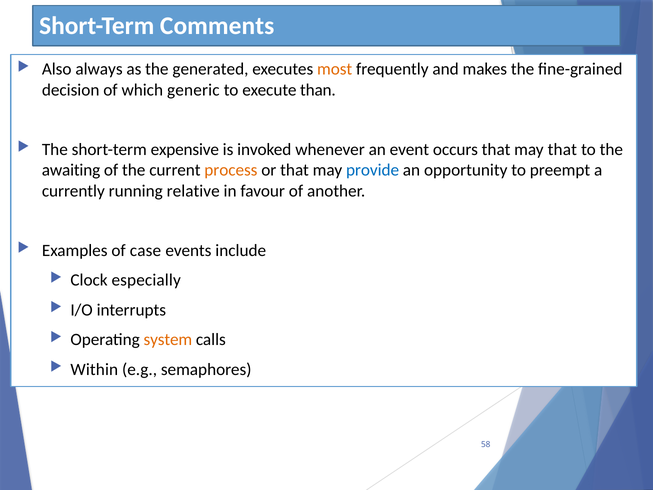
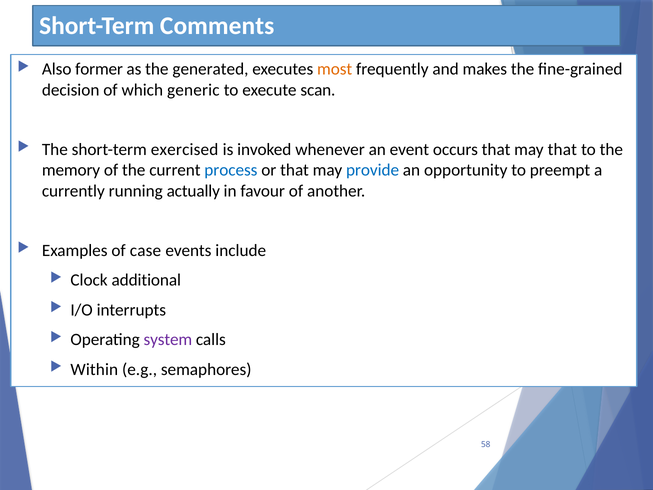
always: always -> former (99, 69)
than: than -> scan (318, 90)
expensive: expensive -> exercised (185, 149)
awaiting: awaiting -> memory (71, 170)
process colour: orange -> blue (231, 170)
relative: relative -> actually (193, 191)
especially: especially -> additional (146, 280)
system colour: orange -> purple (168, 339)
